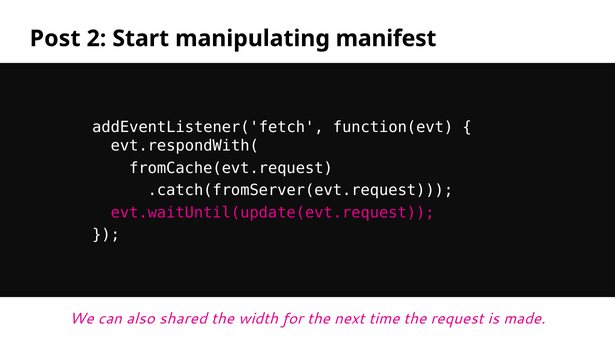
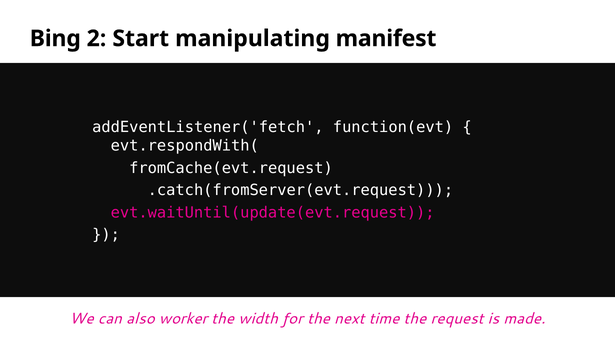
Post: Post -> Bing (55, 39)
shared: shared -> worker (183, 319)
